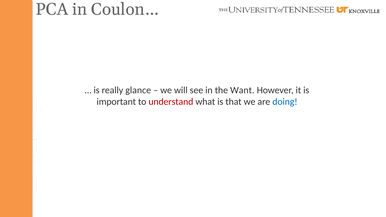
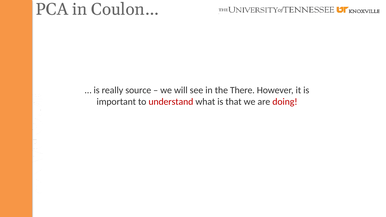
glance: glance -> source (138, 90)
Want: Want -> There (242, 90)
doing colour: blue -> red (285, 102)
